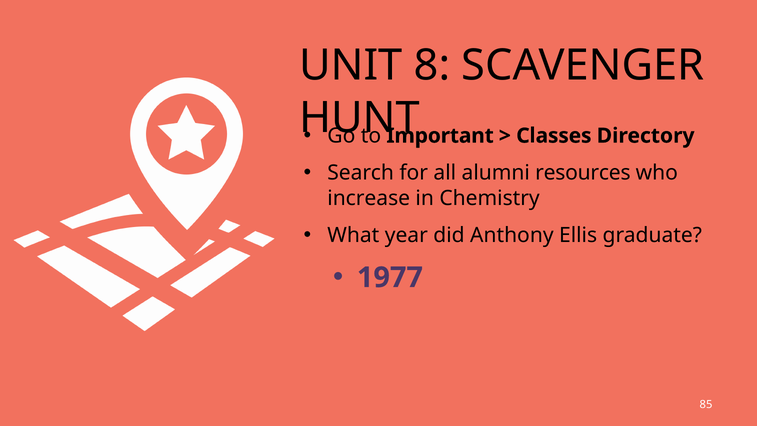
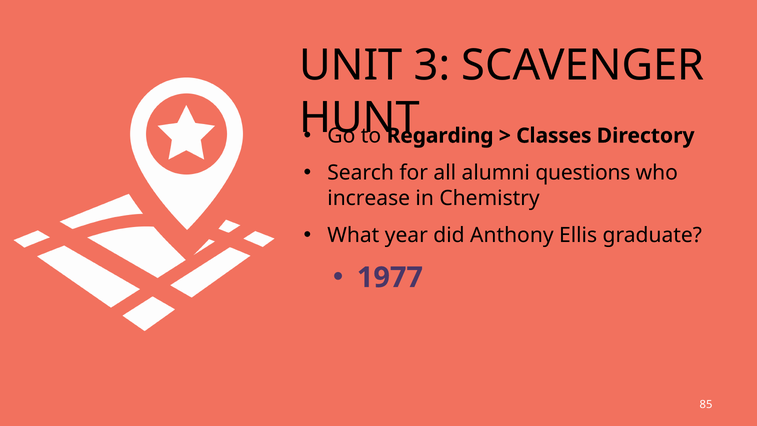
8: 8 -> 3 (432, 66)
Important: Important -> Regarding (440, 136)
resources: resources -> questions (583, 173)
